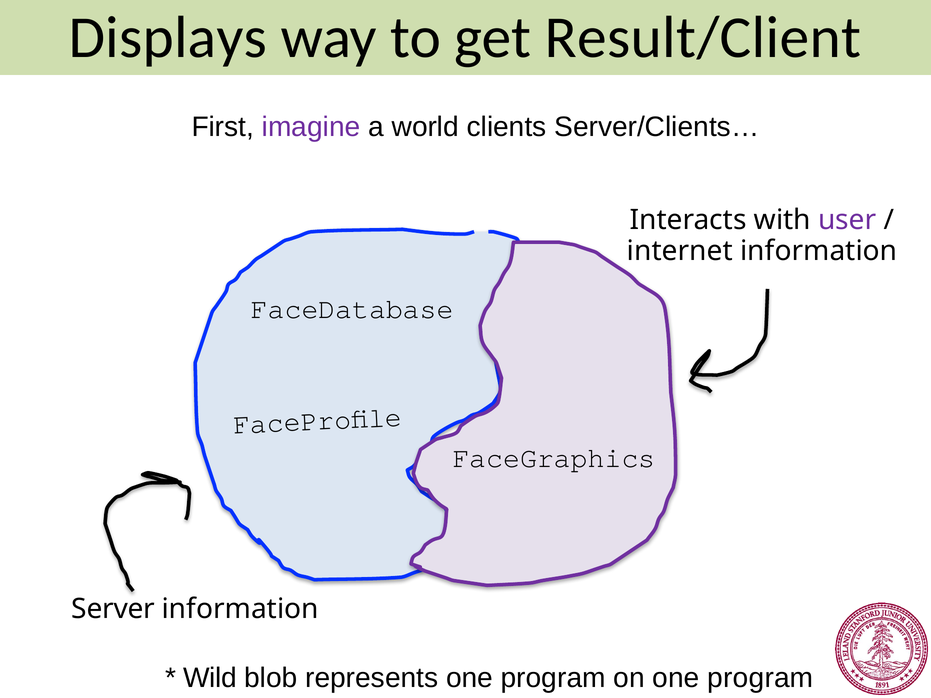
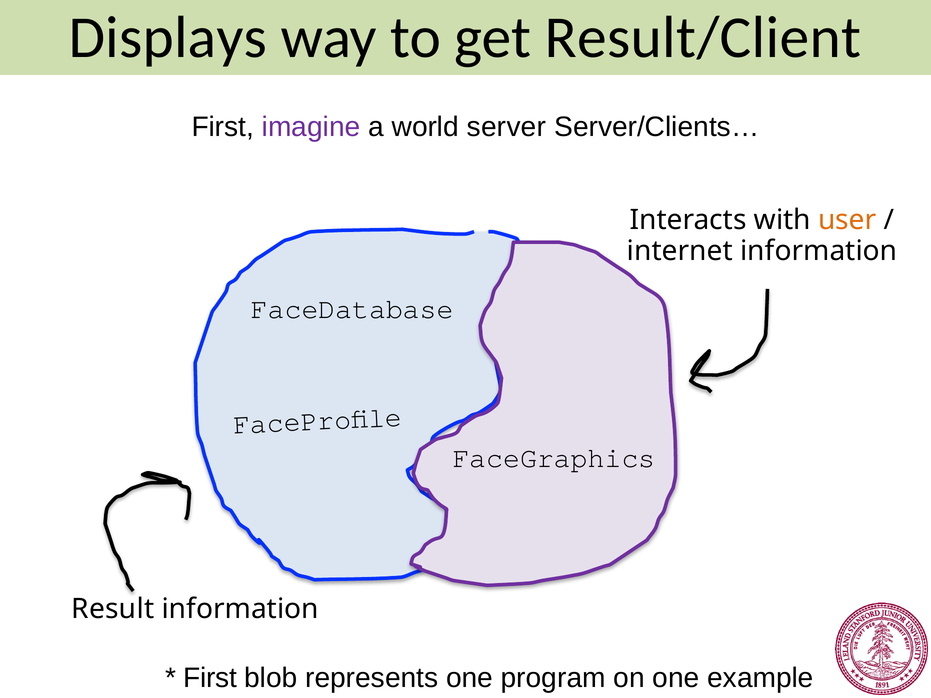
clients: clients -> server (506, 127)
user colour: purple -> orange (847, 220)
Server: Server -> Result (113, 609)
Wild: Wild -> First (210, 678)
on one program: program -> example (760, 678)
